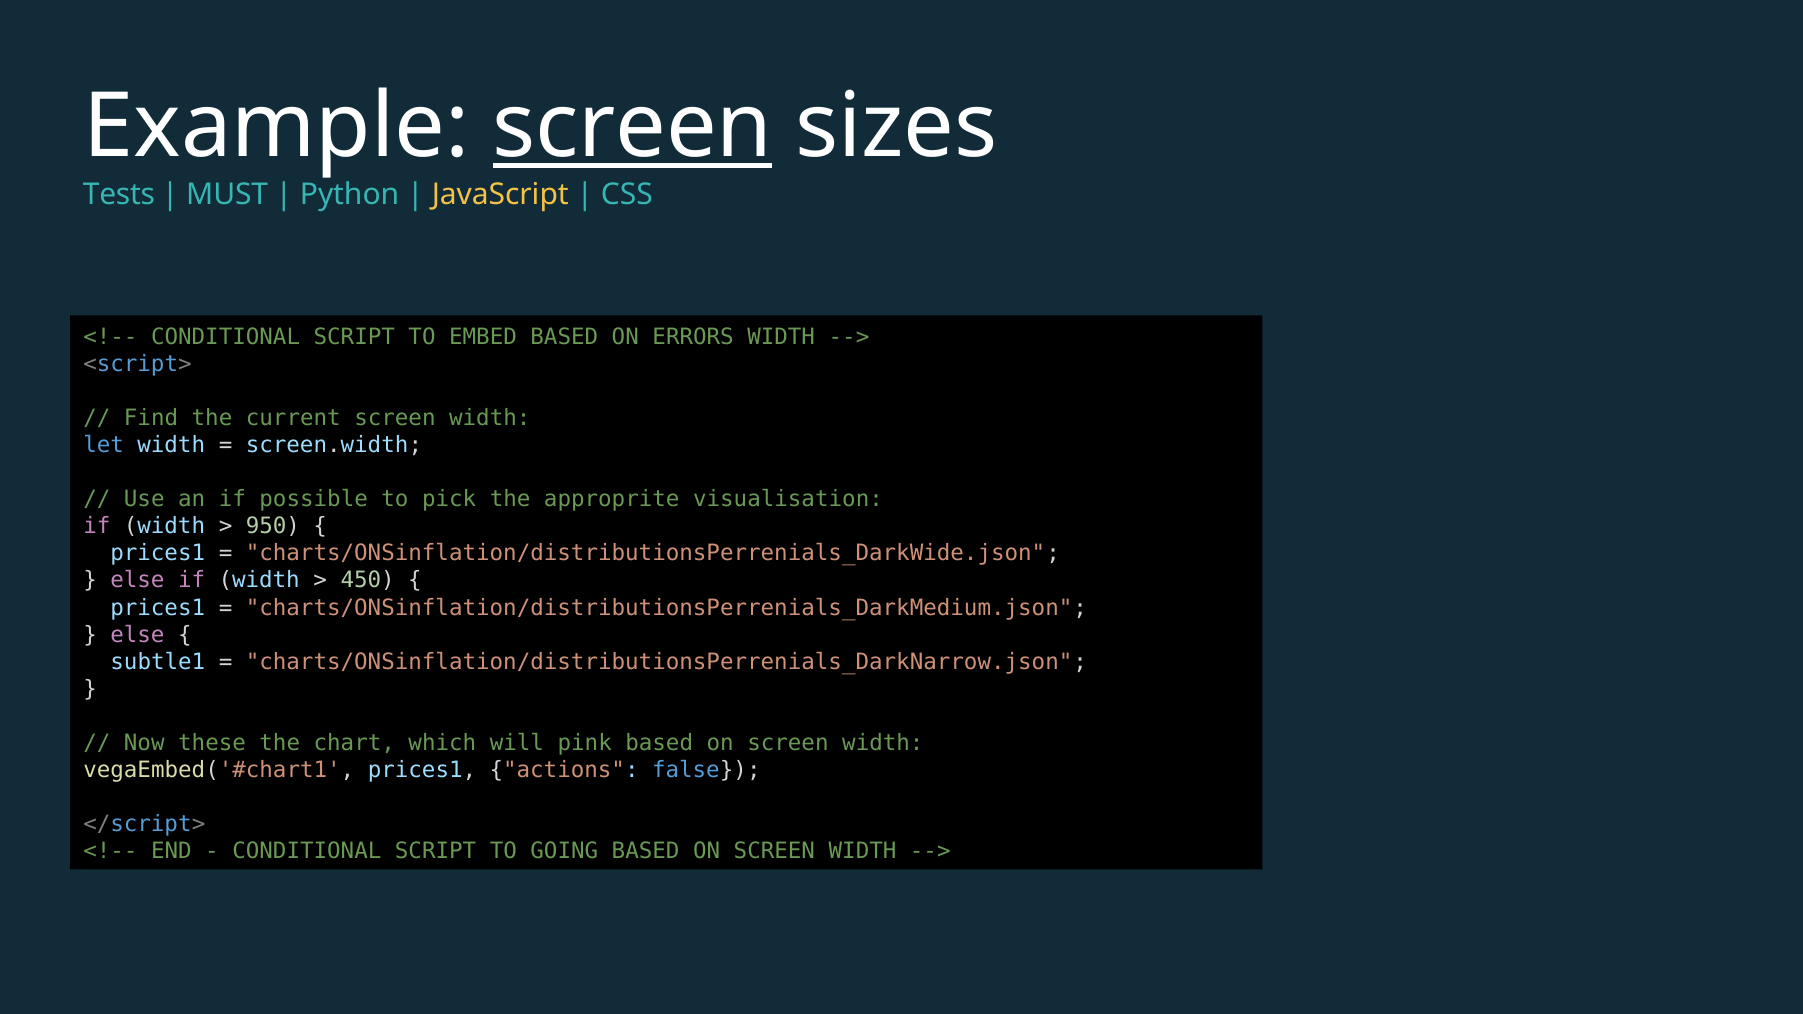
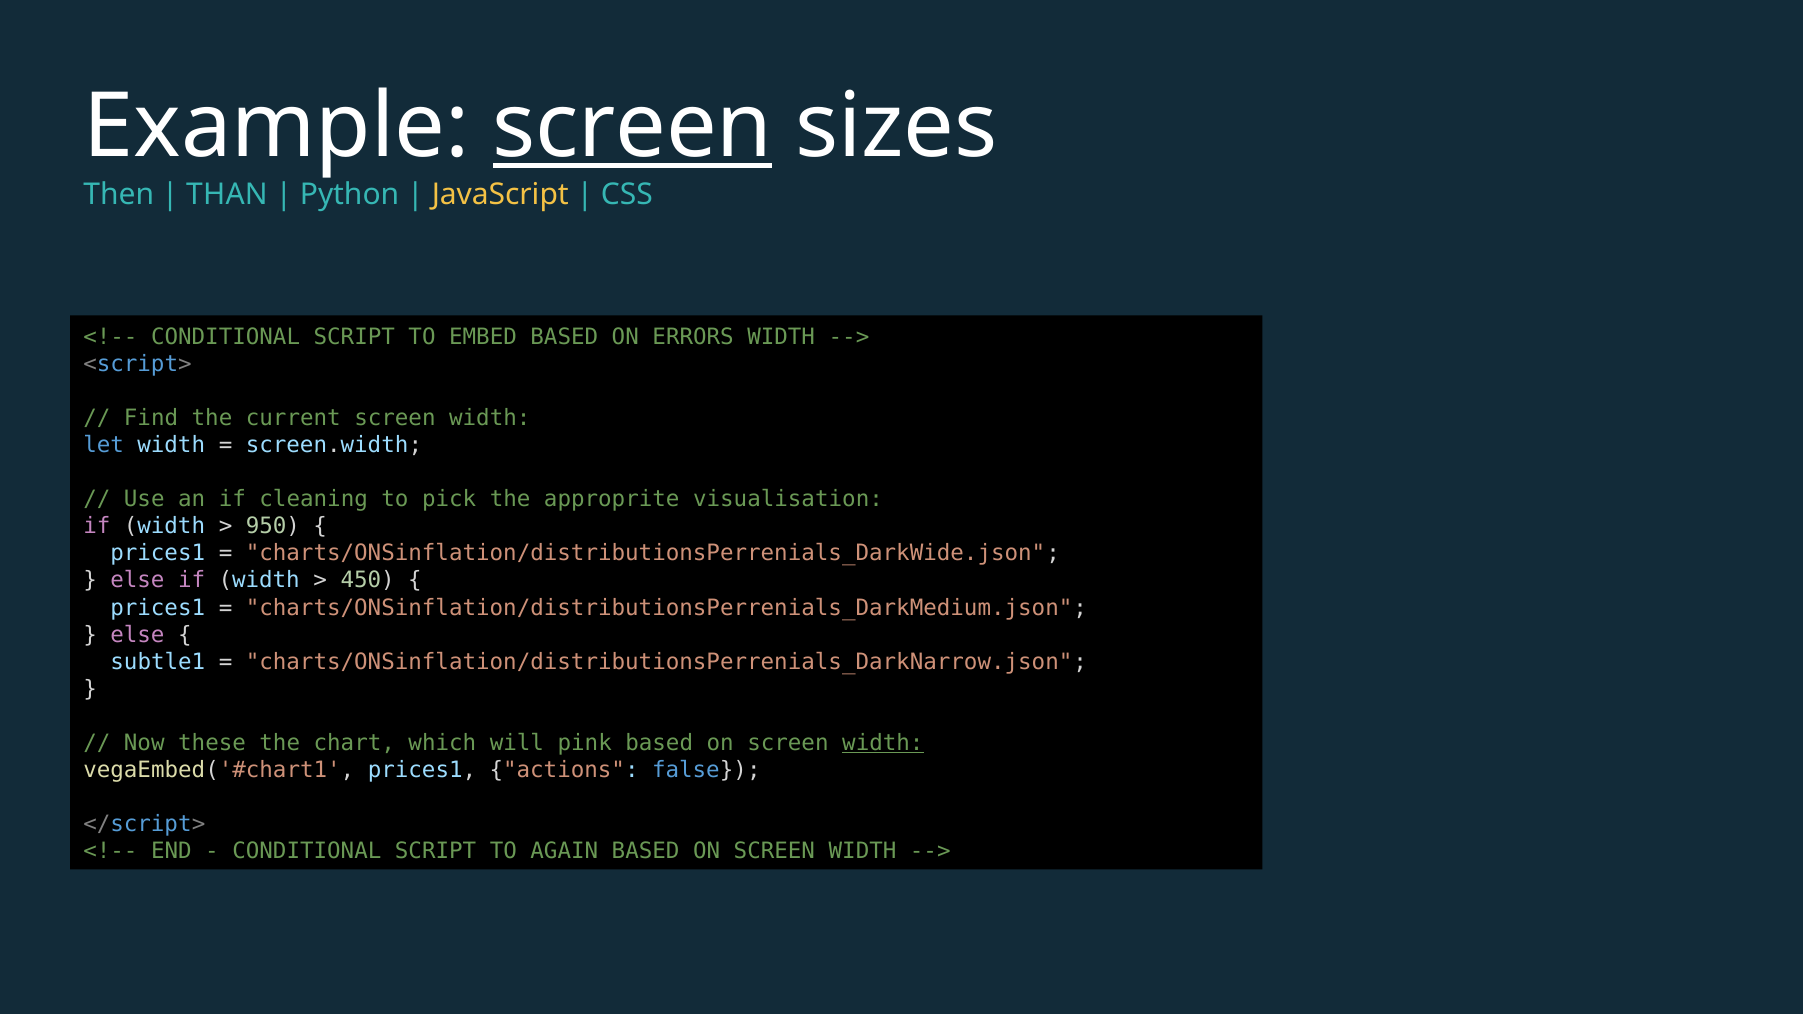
Tests: Tests -> Then (119, 195)
MUST: MUST -> THAN (227, 195)
possible: possible -> cleaning (314, 499)
width underline: none -> present (883, 743)
GOING: GOING -> AGAIN (564, 851)
